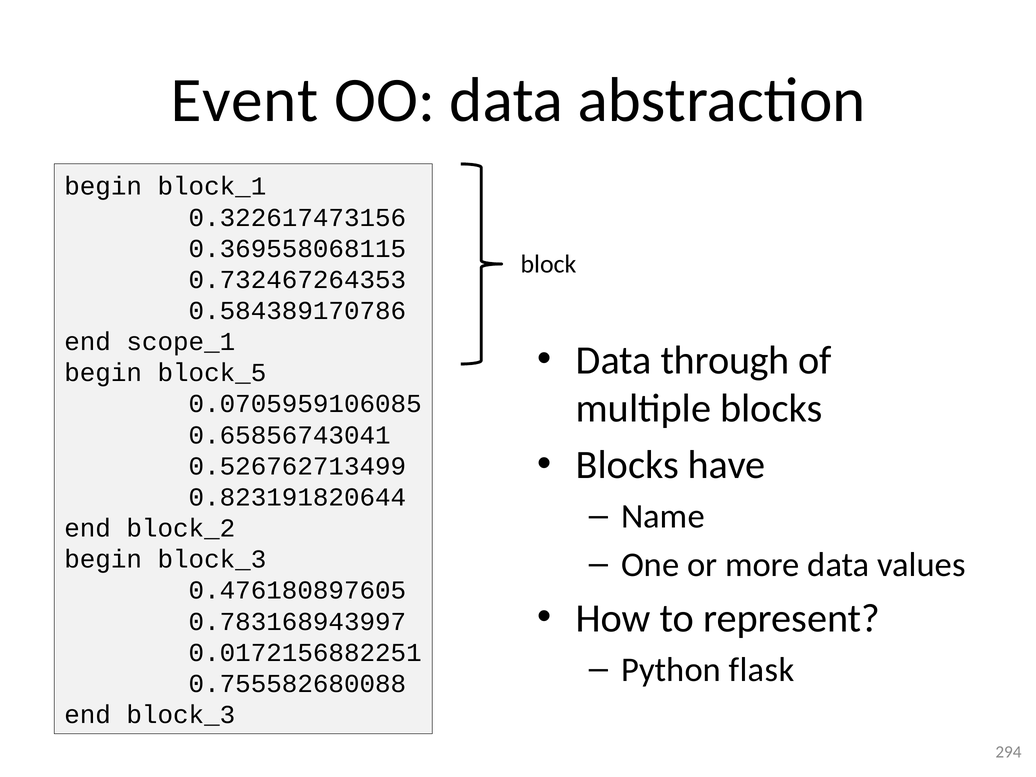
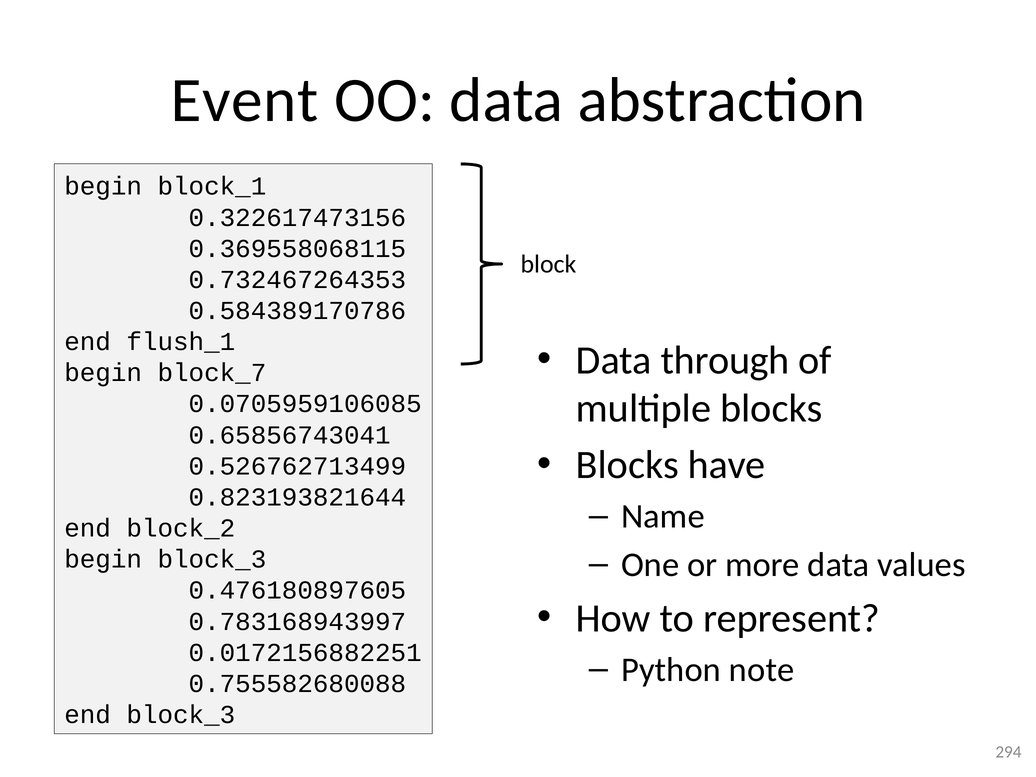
scope_1: scope_1 -> flush_1 (181, 342)
block_5: block_5 -> block_7 (212, 373)
0.823191820644: 0.823191820644 -> 0.823193821644 (297, 497)
flask: flask -> note (762, 670)
